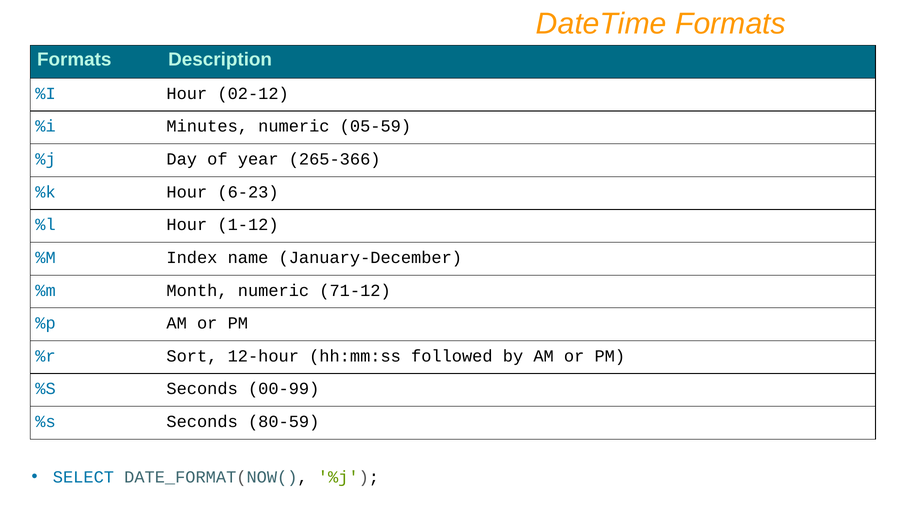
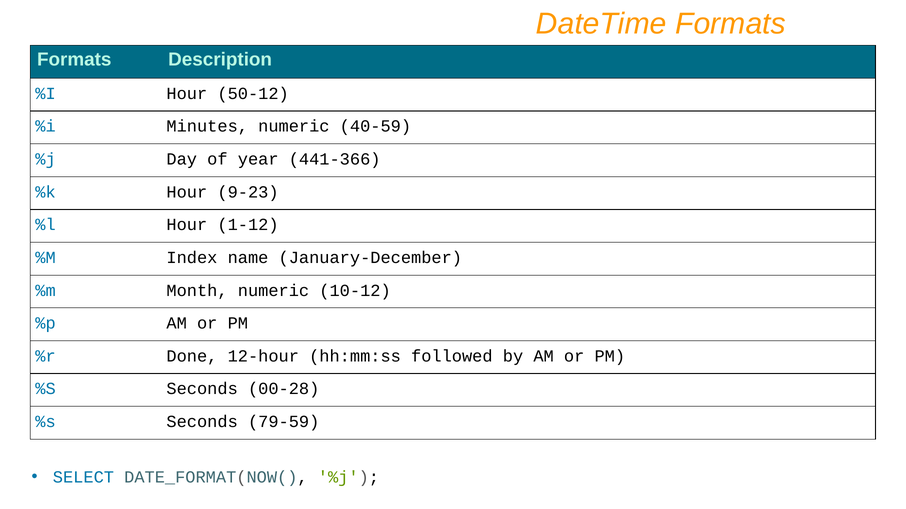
02-12: 02-12 -> 50-12 (253, 94)
05-59: 05-59 -> 40-59 (375, 127)
265-366: 265-366 -> 441-366 (335, 159)
6-23: 6-23 -> 9-23 (248, 192)
71-12: 71-12 -> 10-12 (355, 291)
Sort: Sort -> Done (192, 356)
00-99: 00-99 -> 00-28 (284, 389)
80-59: 80-59 -> 79-59 (284, 422)
